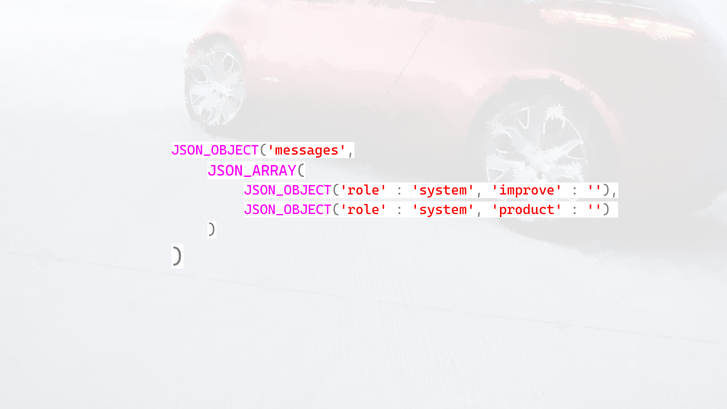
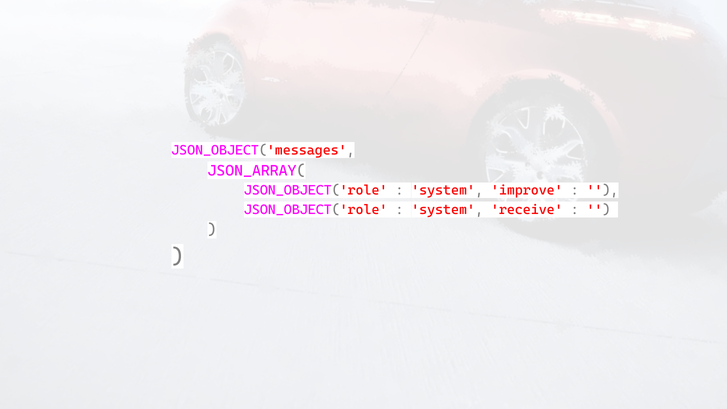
product: product -> receive (527, 210)
